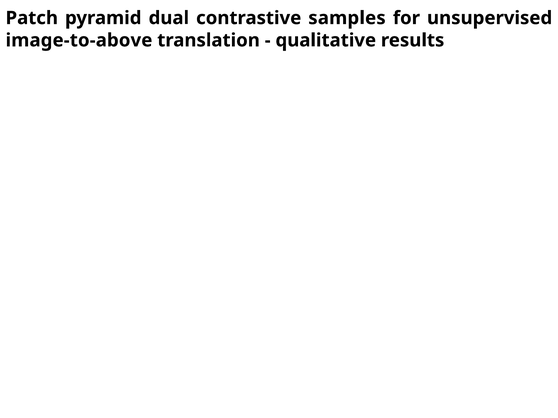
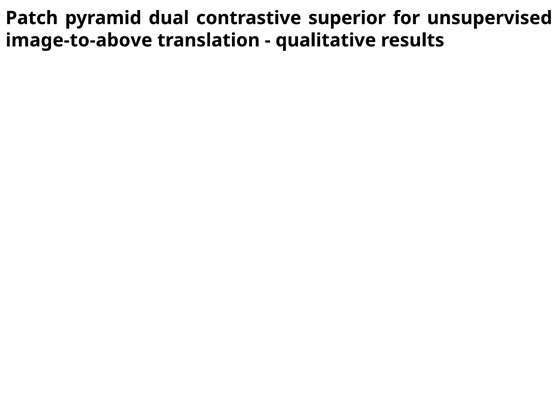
samples: samples -> superior (347, 18)
